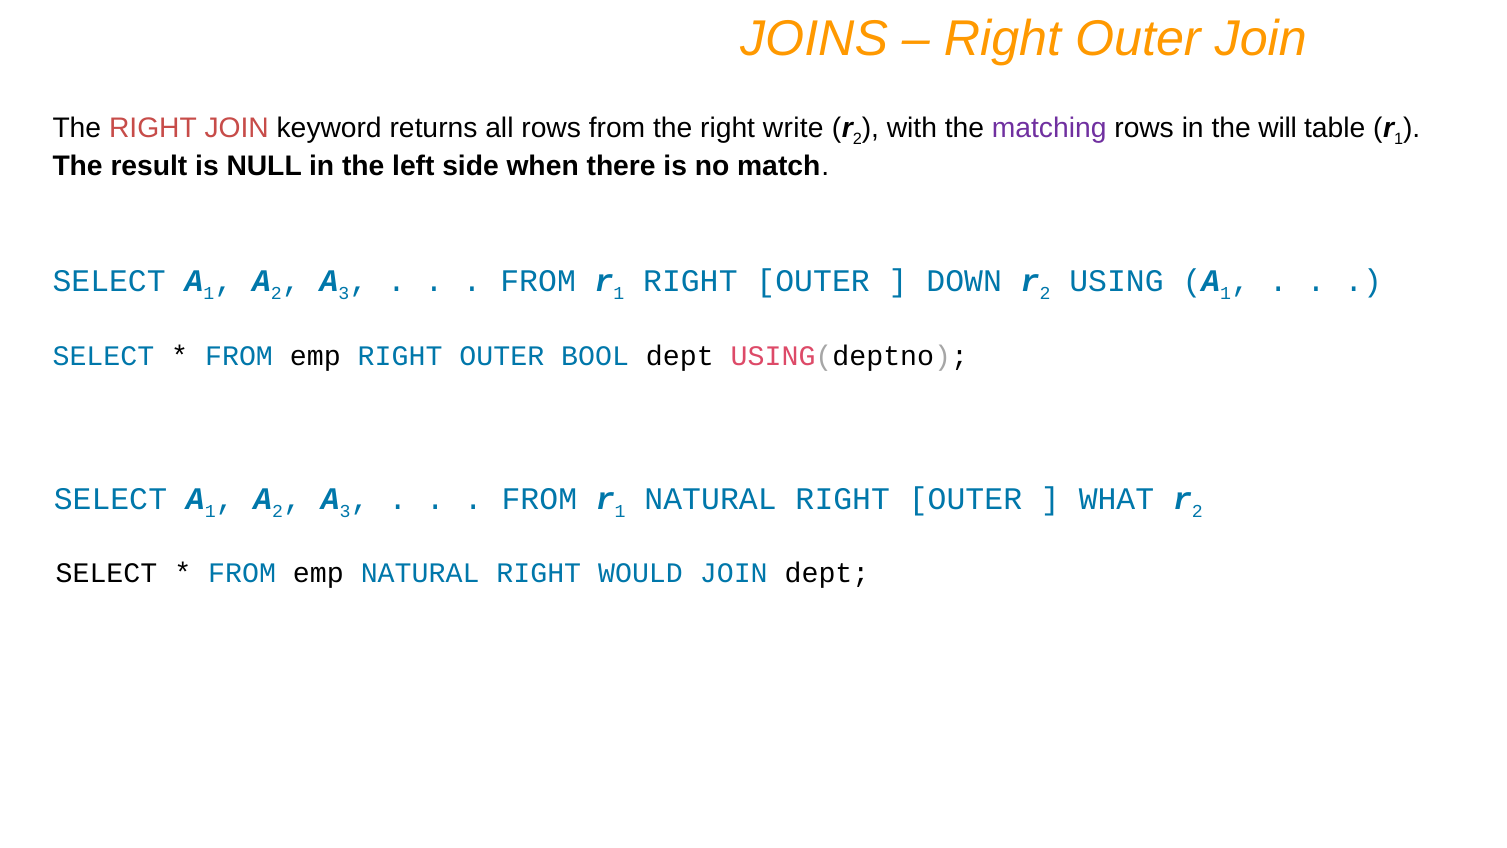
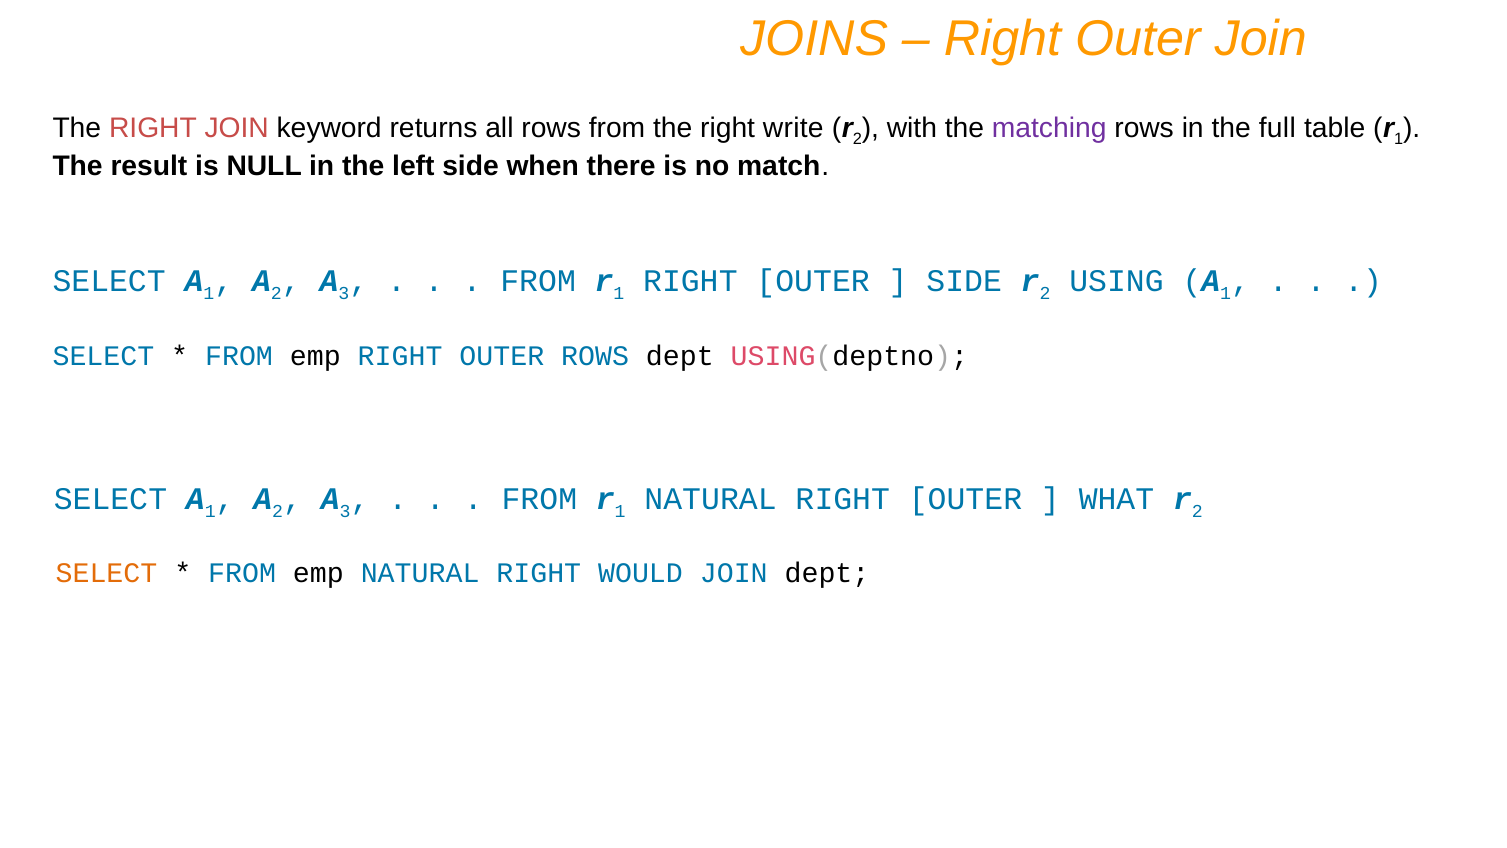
will: will -> full (1277, 128)
DOWN: DOWN -> SIDE (964, 281)
OUTER BOOL: BOOL -> ROWS (595, 356)
SELECT colour: black -> orange (106, 573)
